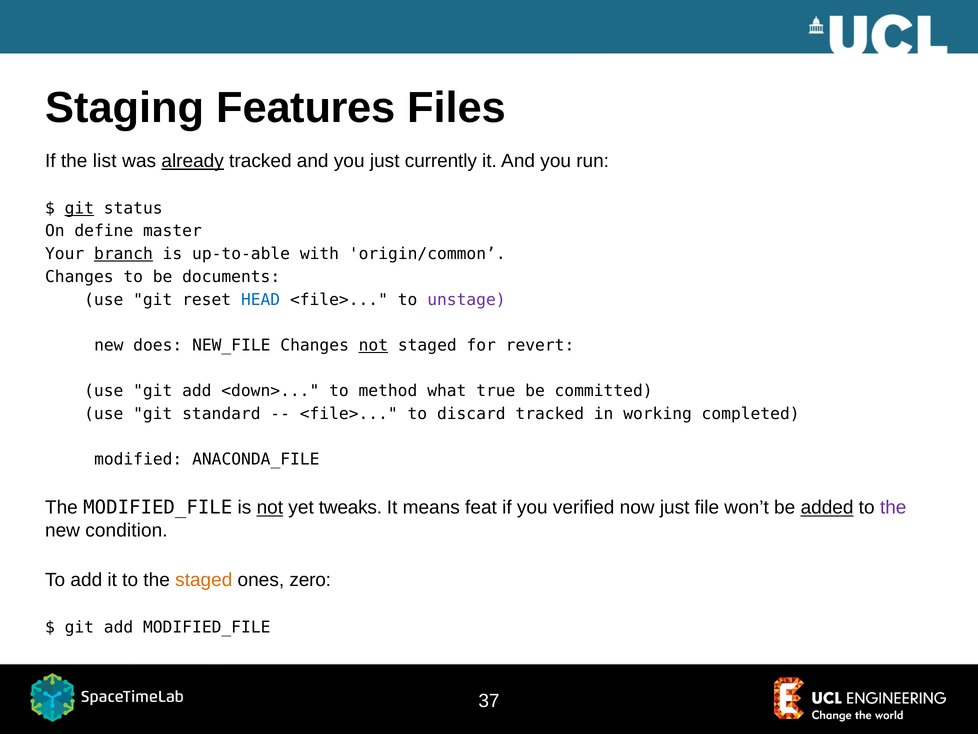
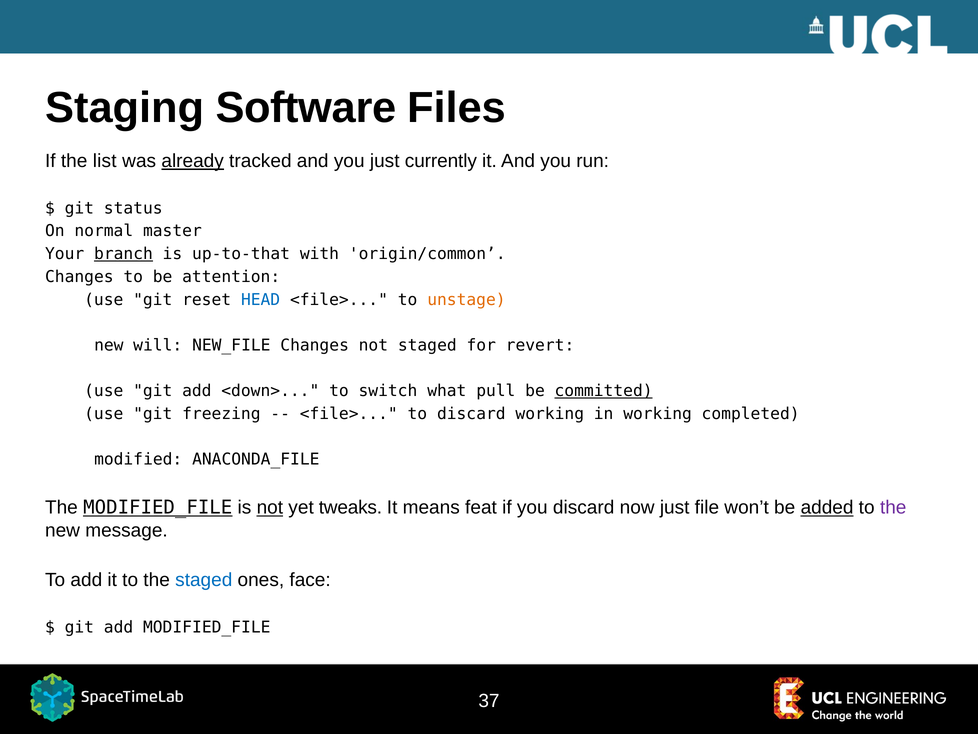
Features: Features -> Software (306, 108)
git underline: present -> none (79, 208)
define: define -> normal (104, 231)
up-to-able: up-to-able -> up-to-that (241, 254)
documents: documents -> attention (231, 277)
unstage colour: purple -> orange (466, 299)
does: does -> will (158, 345)
not underline: present -> none (373, 345)
method: method -> switch (388, 391)
true: true -> pull (496, 391)
committed underline: none -> present (604, 391)
standard: standard -> freezing (221, 414)
discard tracked: tracked -> working (550, 414)
MODIFIED_FILE underline: none -> present (158, 507)
you verified: verified -> discard (584, 507)
condition: condition -> message (127, 530)
staged colour: orange -> blue (204, 580)
zero: zero -> face (310, 580)
